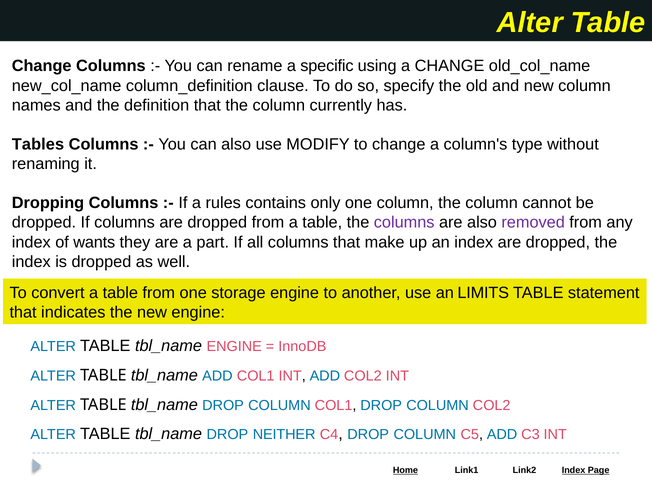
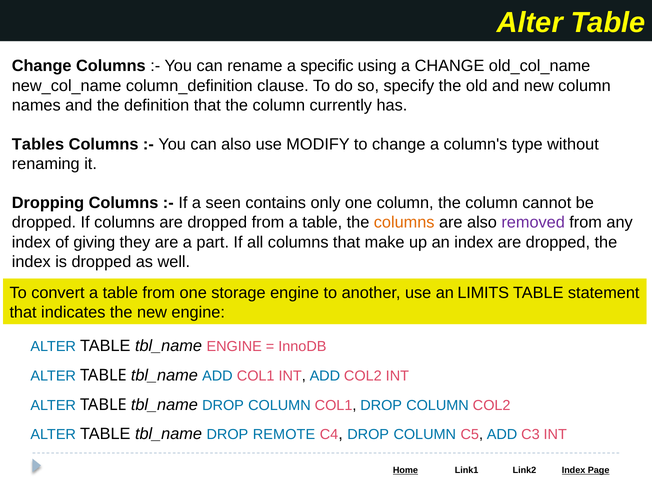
rules: rules -> seen (223, 203)
columns colour: purple -> orange (404, 223)
wants: wants -> giving (94, 242)
NEITHER: NEITHER -> REMOTE (284, 435)
